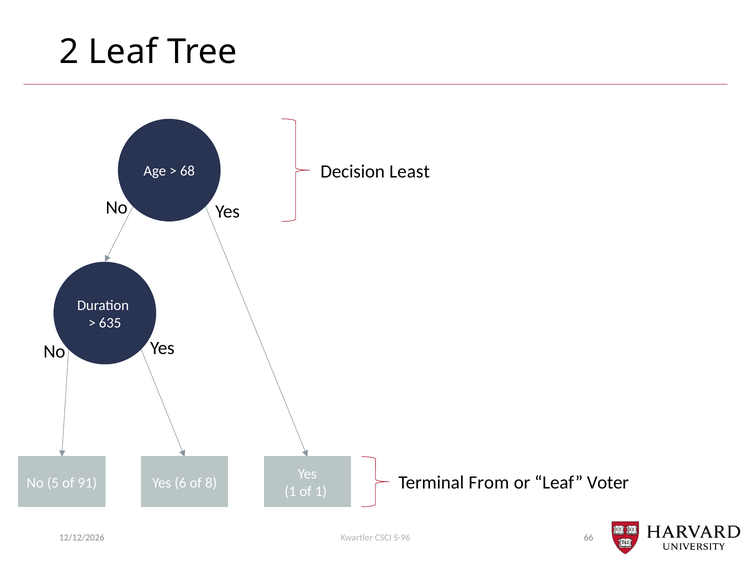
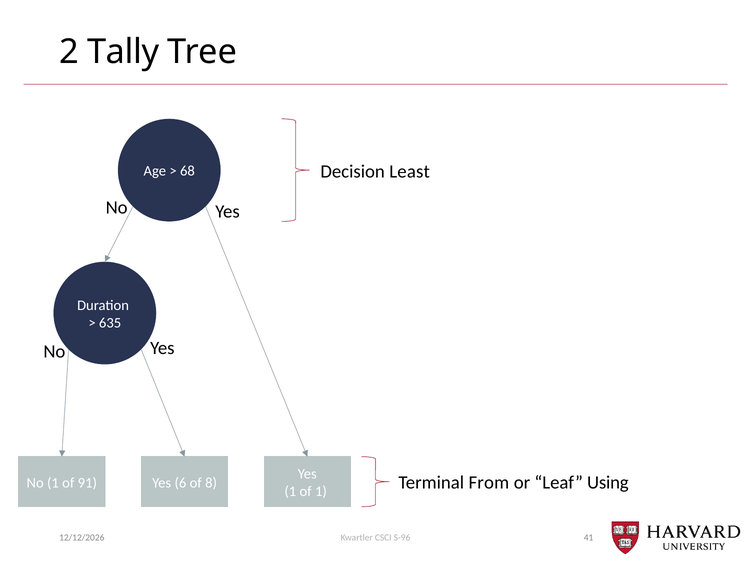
2 Leaf: Leaf -> Tally (123, 52)
Voter: Voter -> Using (608, 483)
No 5: 5 -> 1 (53, 483)
66: 66 -> 41 (589, 538)
